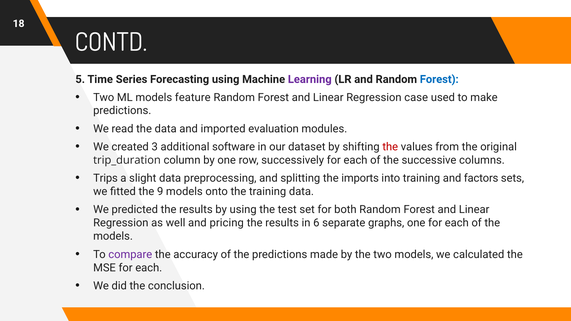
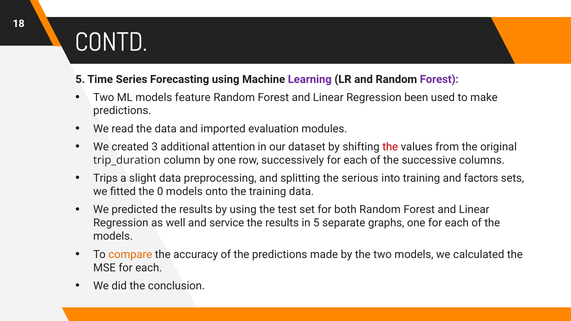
Forest colour: blue -> purple (439, 79)
case: case -> been (416, 97)
software: software -> attention (234, 147)
imports: imports -> serious (360, 178)
9: 9 -> 0 (160, 192)
pricing: pricing -> service (227, 223)
in 6: 6 -> 5 (316, 223)
compare colour: purple -> orange (130, 255)
